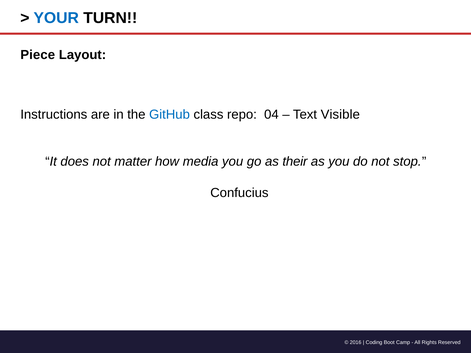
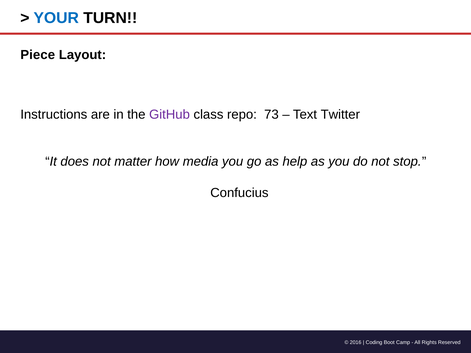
GitHub colour: blue -> purple (170, 114)
04: 04 -> 73 (271, 114)
Visible: Visible -> Twitter (340, 114)
their: their -> help (295, 162)
